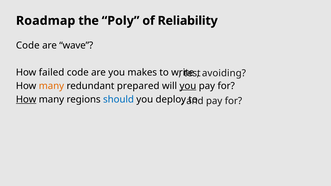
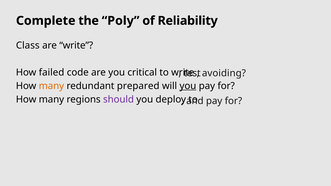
Roadmap: Roadmap -> Complete (46, 21)
Code: Code -> Class (28, 45)
are wave: wave -> write (76, 45)
makes: makes -> critical (142, 72)
How underline: present -> none (26, 100)
should colour: blue -> purple (118, 100)
